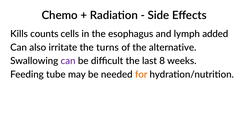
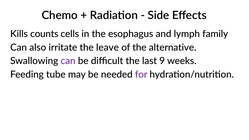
added: added -> family (215, 34)
turns: turns -> leave (107, 47)
8: 8 -> 9 (162, 61)
for colour: orange -> purple (141, 75)
